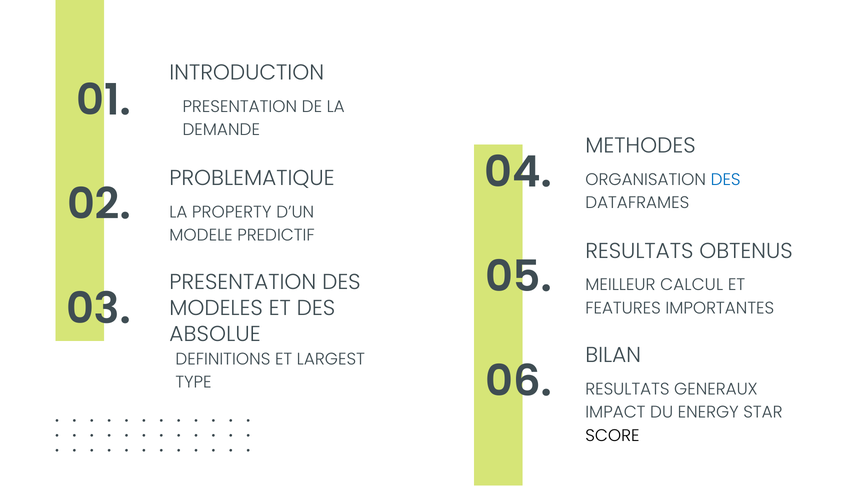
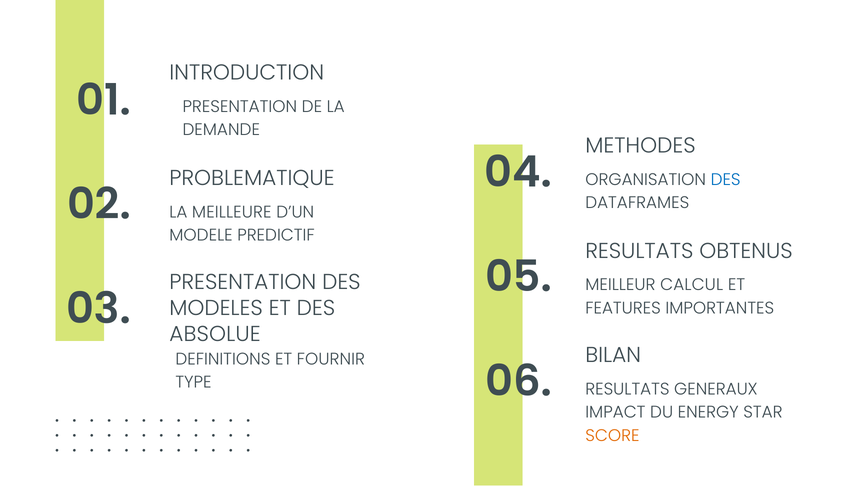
PROPERTY: PROPERTY -> MEILLEURE (232, 212)
LARGEST: LARGEST -> FOURNIR (331, 359)
SCORE colour: black -> orange (612, 436)
